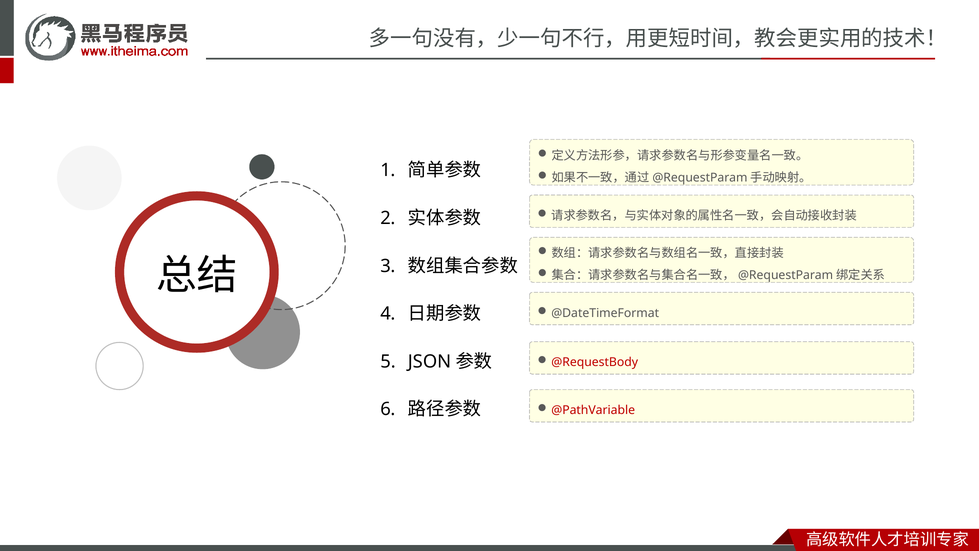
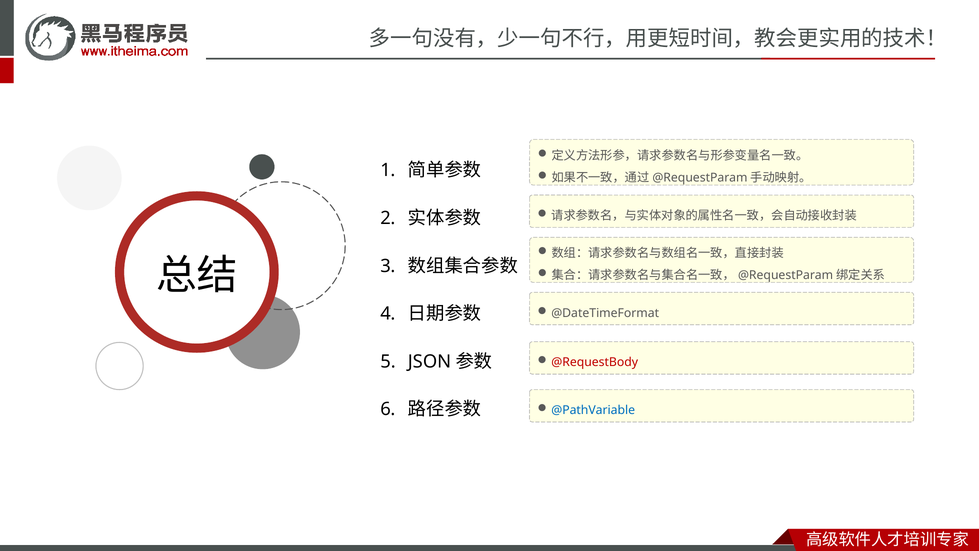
@PathVariable colour: red -> blue (593, 410)
